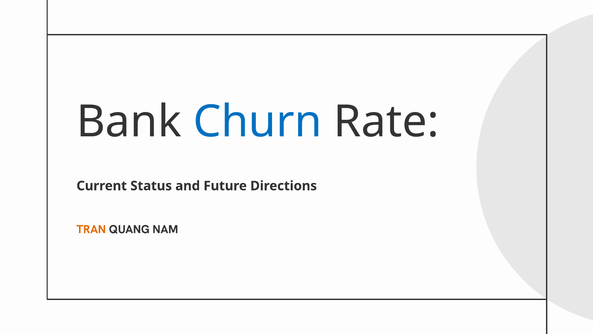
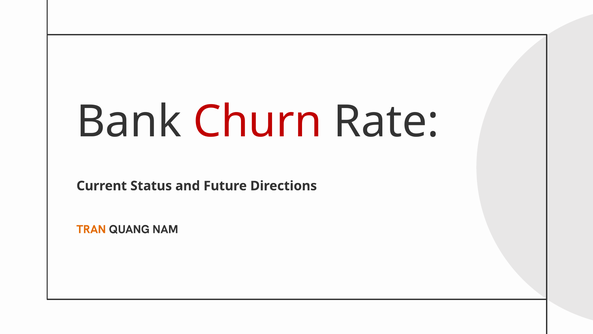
Churn colour: blue -> red (257, 122)
